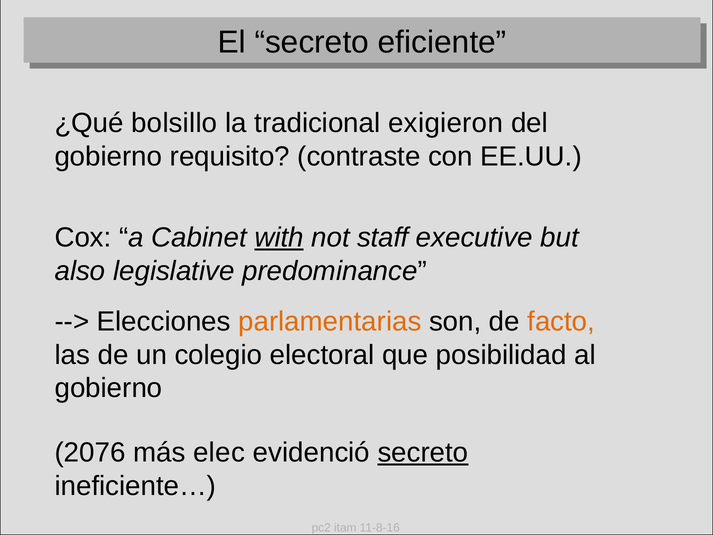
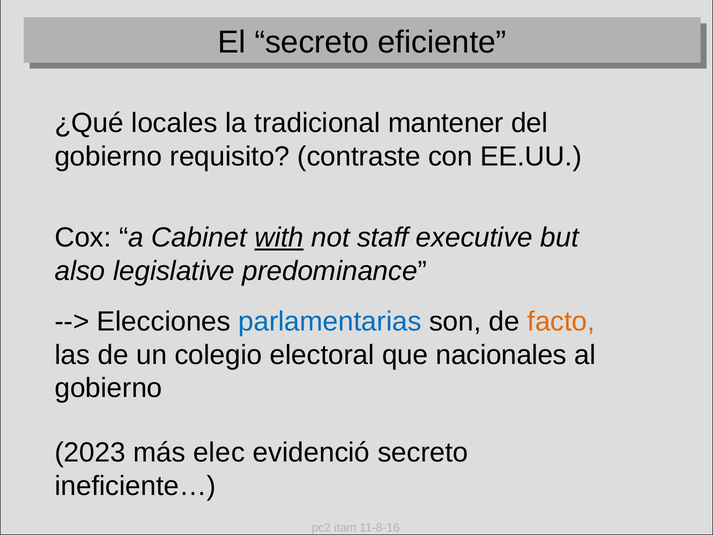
bolsillo: bolsillo -> locales (174, 123)
exigieron: exigieron -> mantener (446, 123)
parlamentarias colour: orange -> blue (330, 321)
posibilidad: posibilidad -> nacionales (501, 355)
2076: 2076 -> 2023 (90, 452)
secreto underline: present -> none (423, 452)
